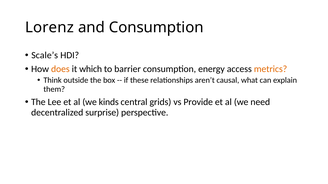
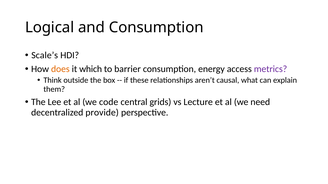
Lorenz: Lorenz -> Logical (50, 28)
metrics colour: orange -> purple (271, 69)
kinds: kinds -> code (109, 102)
Provide: Provide -> Lecture (198, 102)
surprise: surprise -> provide (102, 113)
